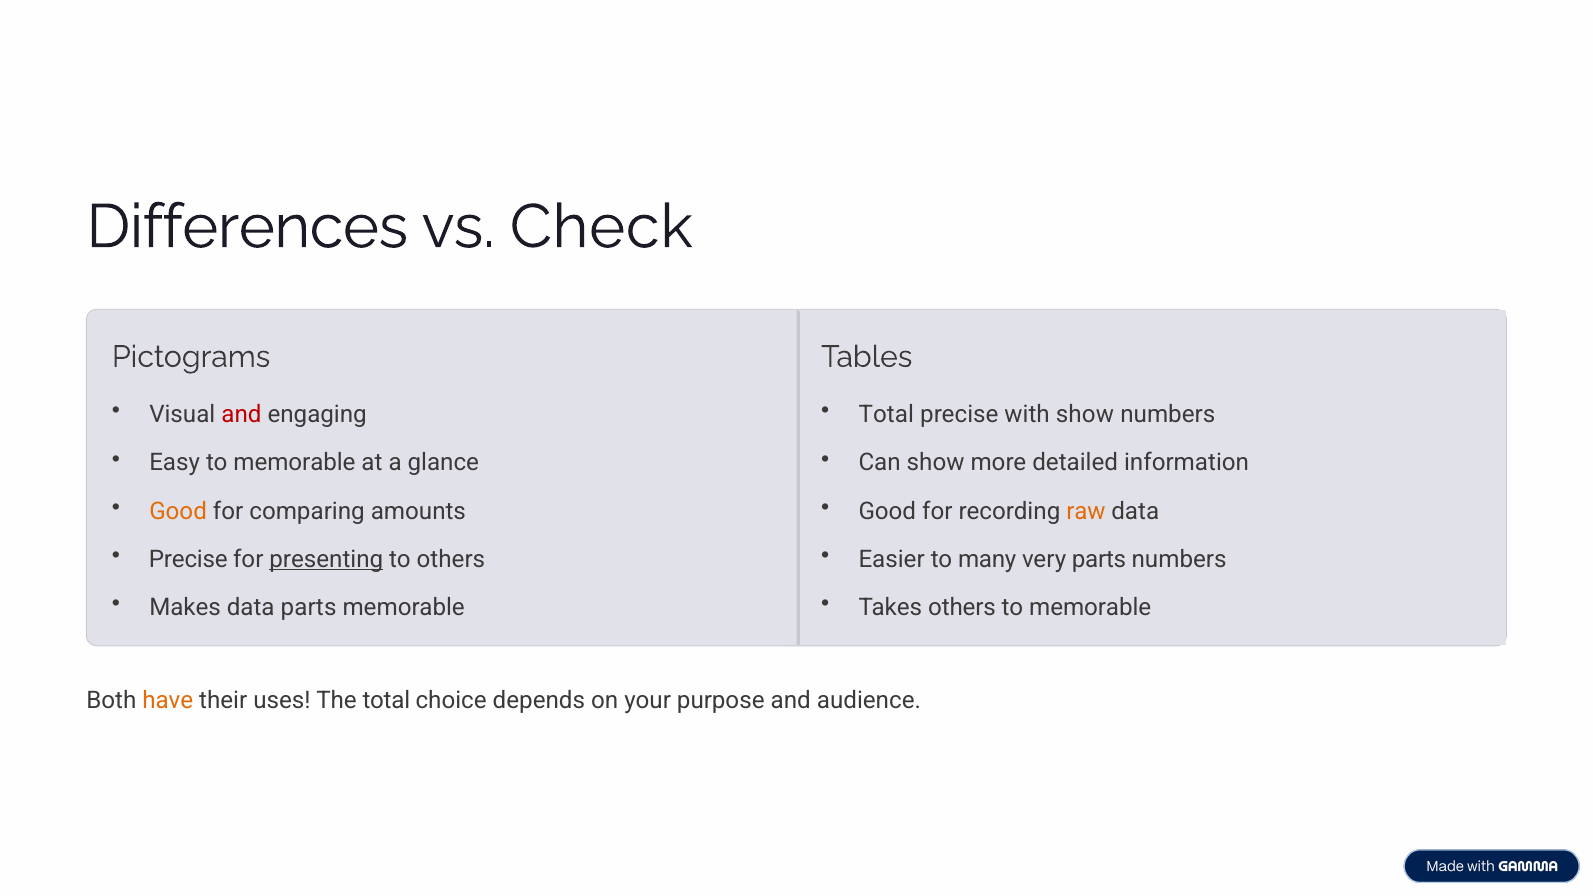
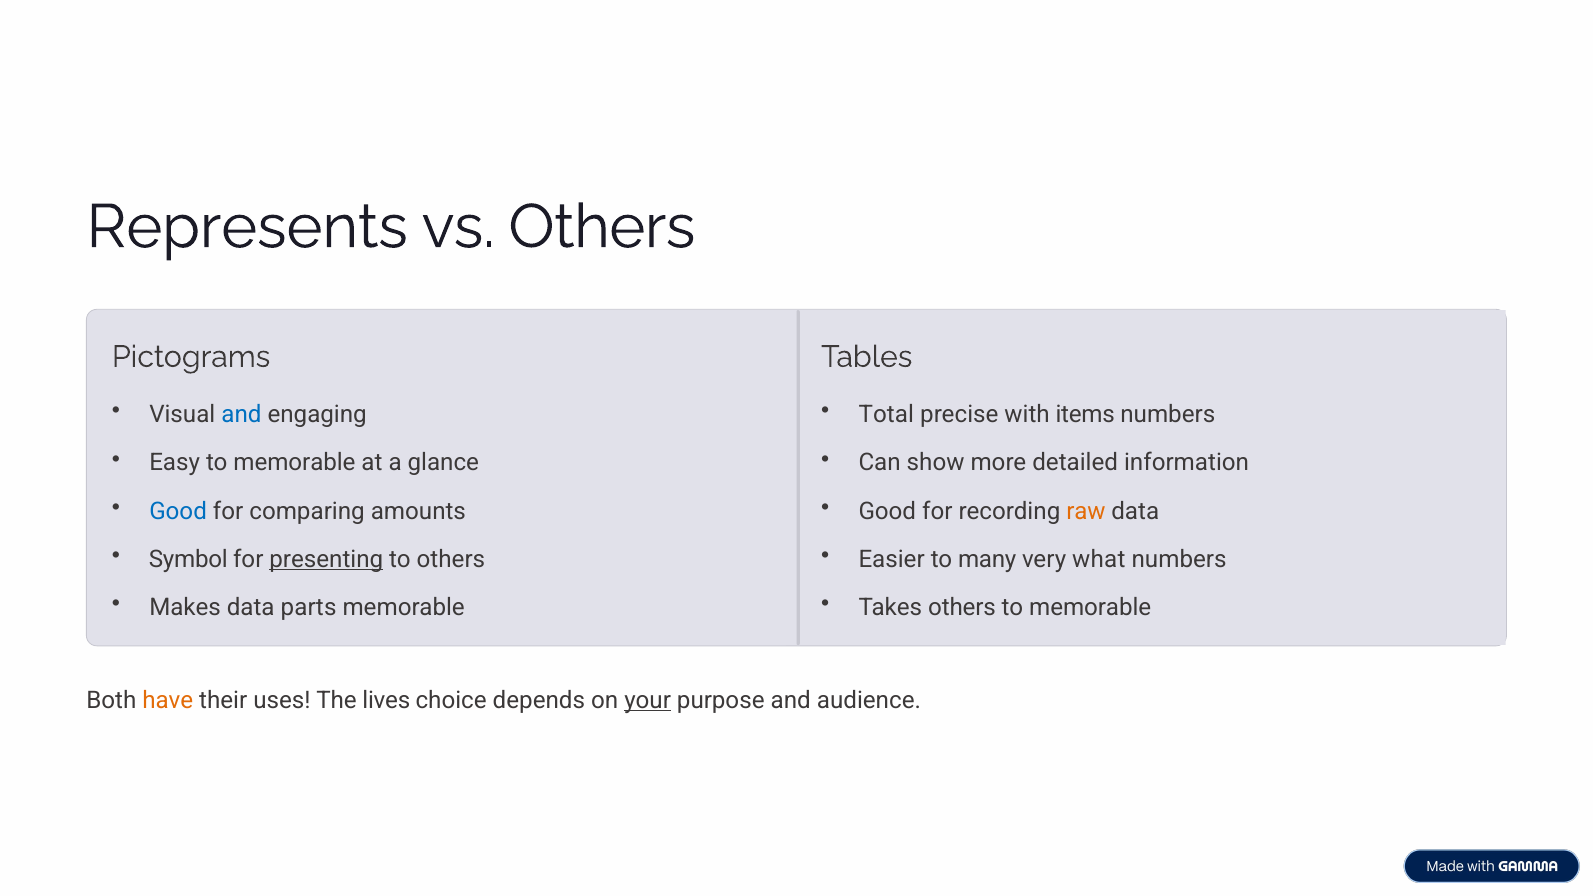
Differences: Differences -> Represents (247, 227)
vs Check: Check -> Others (602, 227)
and colour: red -> blue (241, 415)
with show: show -> items (1085, 415)
Good colour: orange -> blue (178, 511)
Precise: Precise -> Symbol (188, 559)
very parts: parts -> what (1099, 559)
The total: total -> lives (386, 700)
your underline: none -> present (648, 700)
